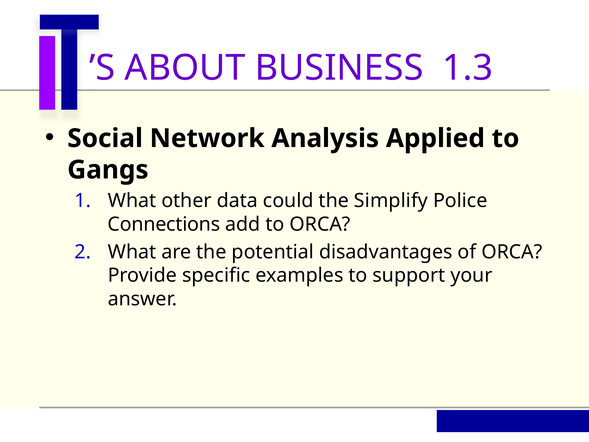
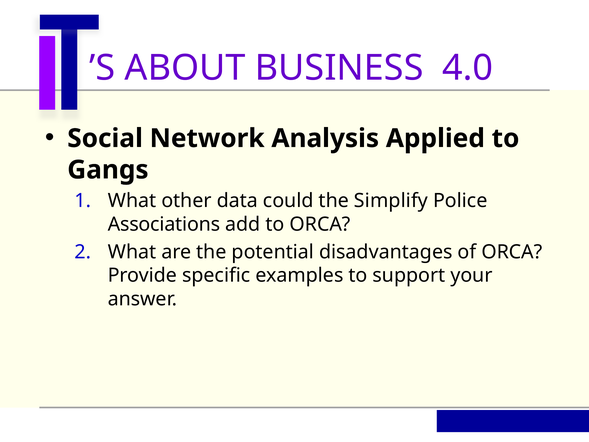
1.3: 1.3 -> 4.0 (468, 68)
Connections: Connections -> Associations (164, 224)
